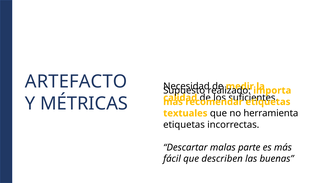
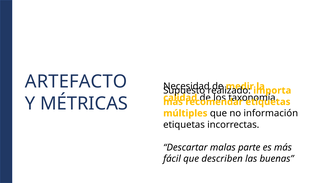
suficientes: suficientes -> taxonomía (253, 98)
textuales: textuales -> múltiples (185, 113)
herramienta: herramienta -> información (271, 113)
